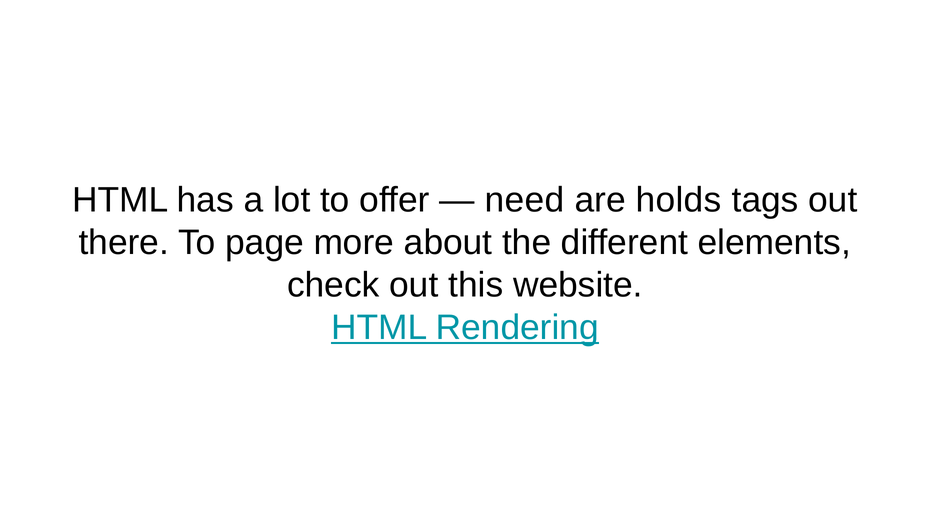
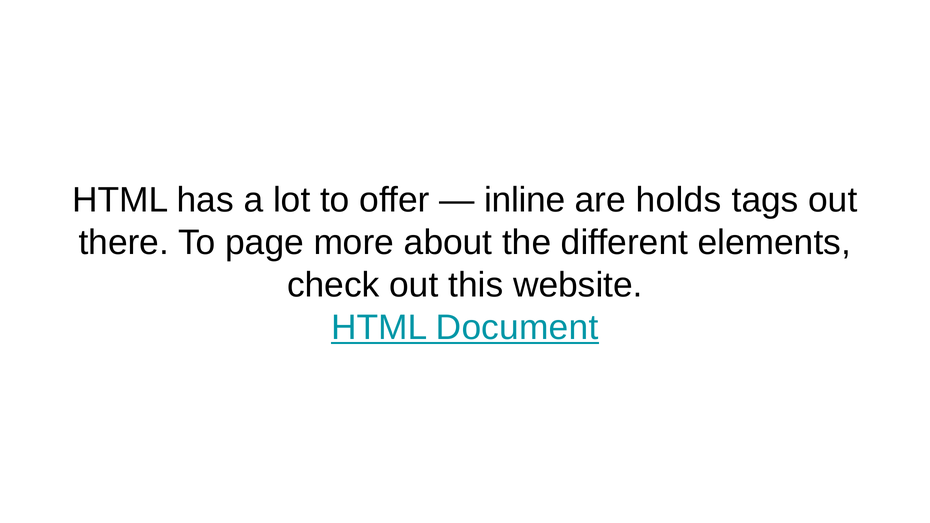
need: need -> inline (525, 200)
Rendering: Rendering -> Document (517, 328)
